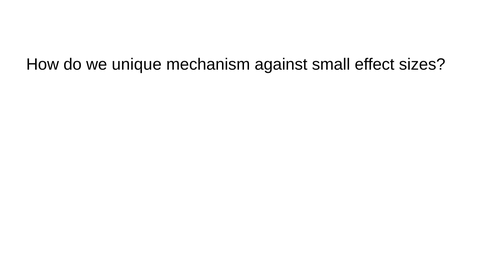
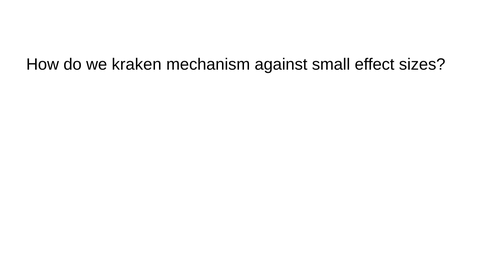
unique: unique -> kraken (137, 64)
